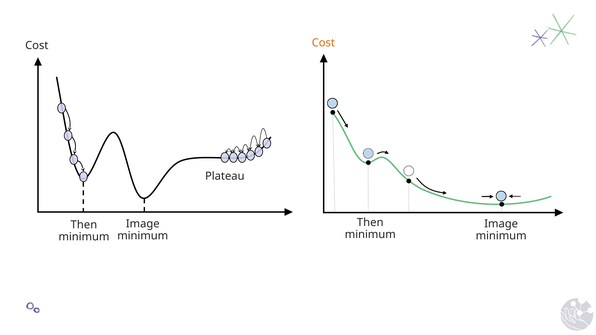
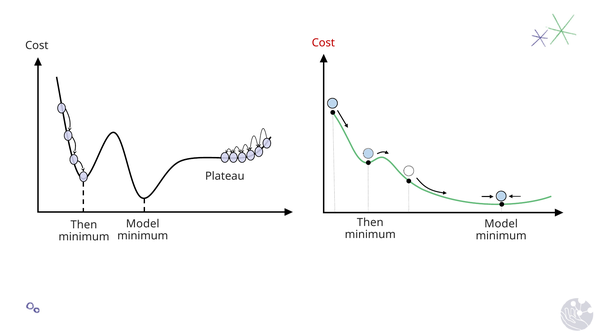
Cost colour: orange -> red (323, 43)
Image: Image -> Model (143, 224)
Image: Image -> Model (501, 224)
